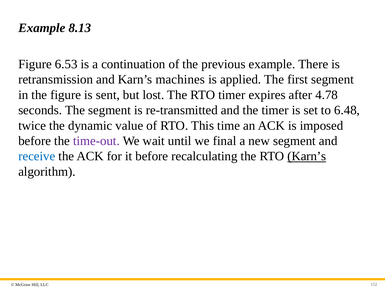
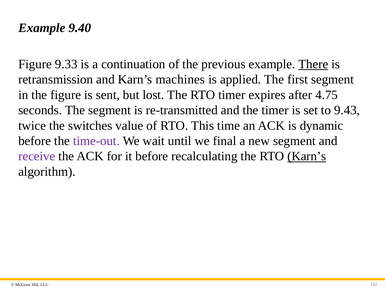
8.13: 8.13 -> 9.40 (80, 28)
6.53: 6.53 -> 9.33 (66, 64)
There underline: none -> present (313, 64)
4.78: 4.78 -> 4.75 (327, 95)
6.48: 6.48 -> 9.43 (347, 110)
dynamic: dynamic -> switches (90, 126)
imposed: imposed -> dynamic (322, 126)
receive colour: blue -> purple (37, 157)
